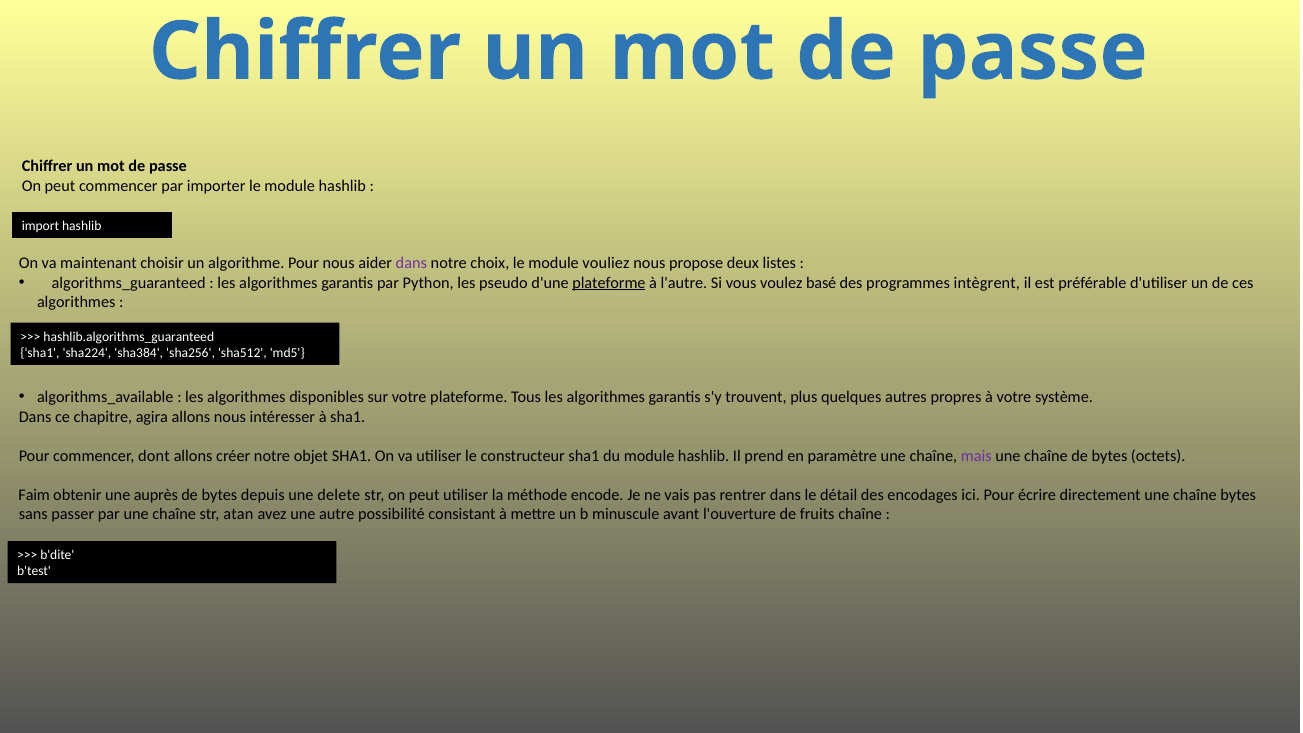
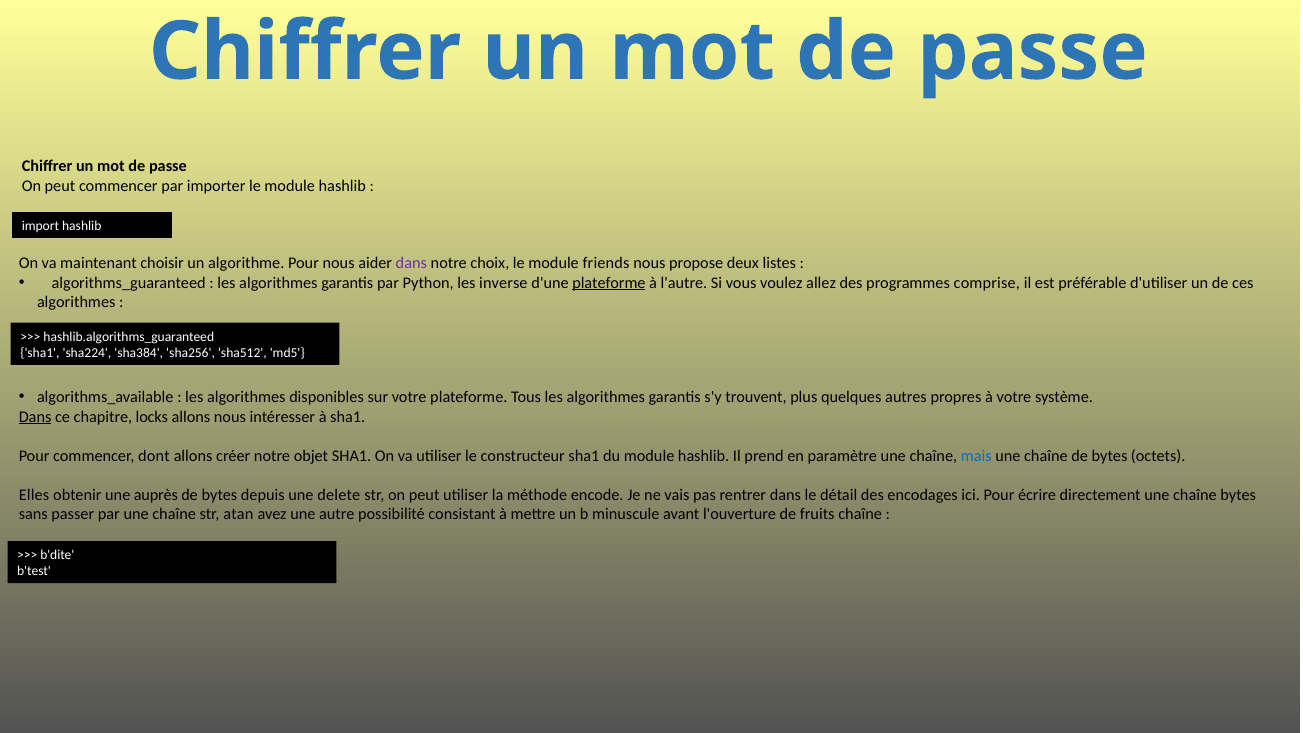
vouliez: vouliez -> friends (606, 263)
pseudo: pseudo -> inverse (503, 283)
basé: basé -> allez (821, 283)
intègrent: intègrent -> comprise (987, 283)
Dans underline: none -> present (35, 417)
agira: agira -> locks (152, 417)
mais colour: purple -> blue (976, 456)
Faim: Faim -> Elles (34, 495)
